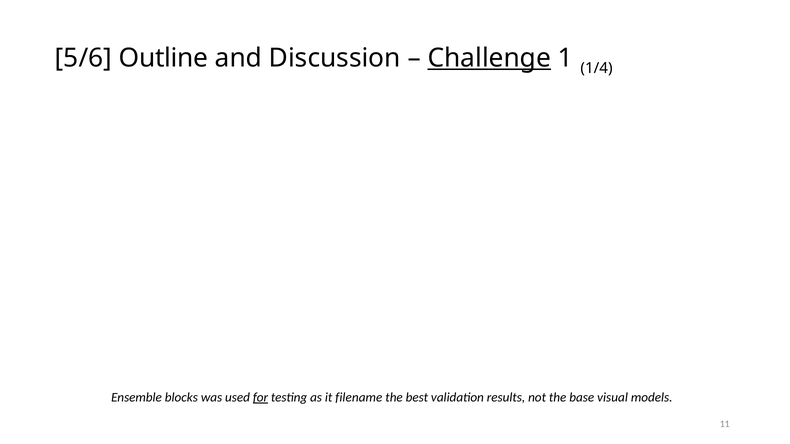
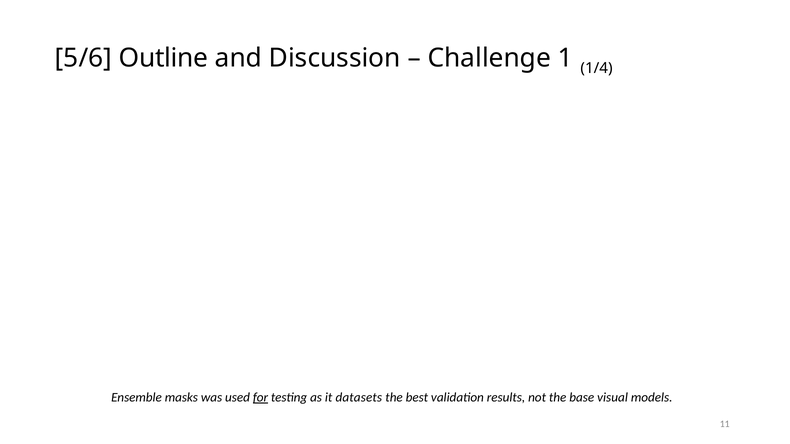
Challenge underline: present -> none (489, 58)
blocks: blocks -> masks (181, 398)
filename: filename -> datasets (359, 398)
